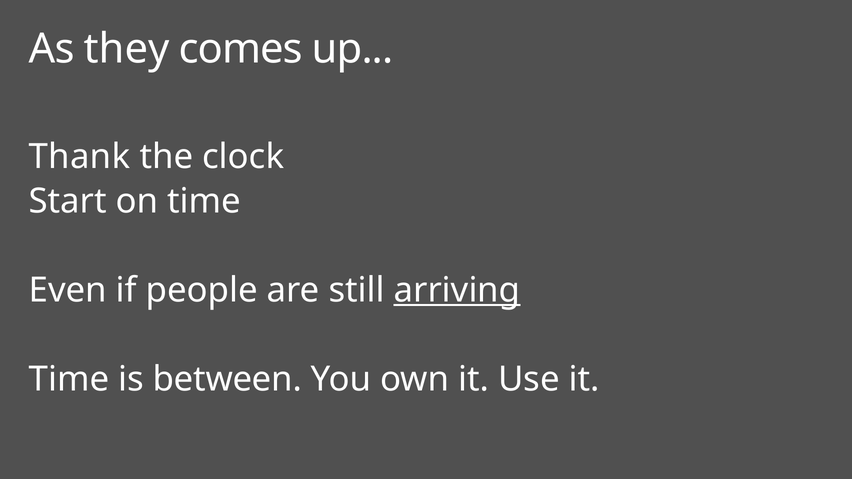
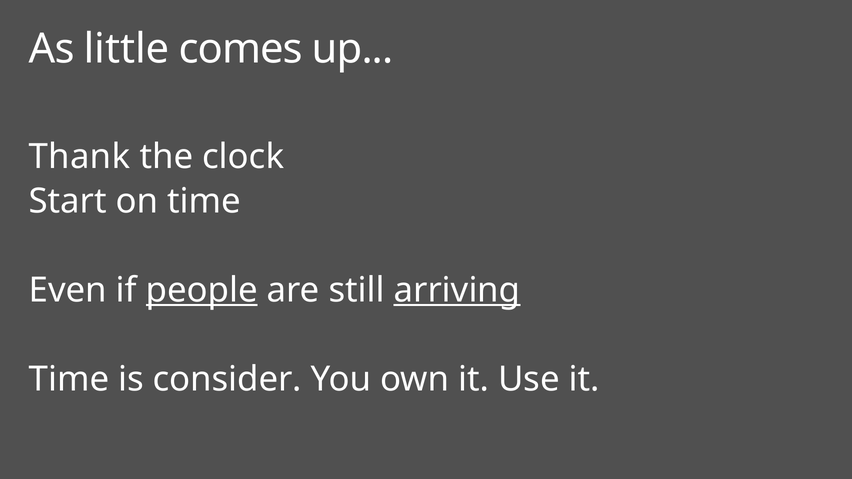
they: they -> little (127, 49)
people underline: none -> present (202, 290)
between: between -> consider (227, 379)
